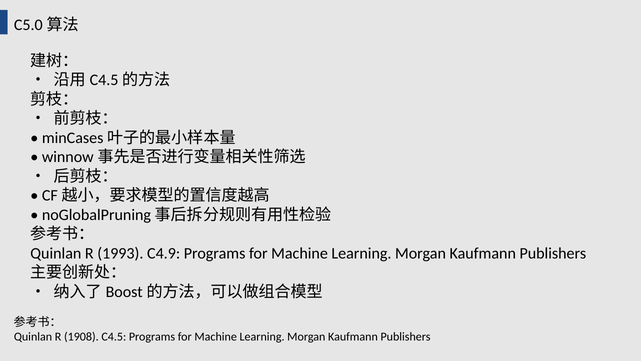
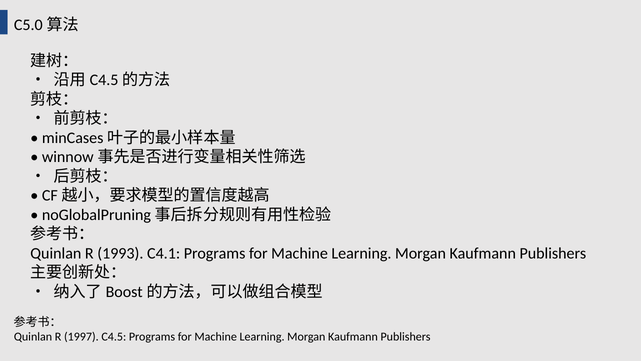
C4.9: C4.9 -> C4.1 (164, 253)
1908: 1908 -> 1997 (81, 336)
